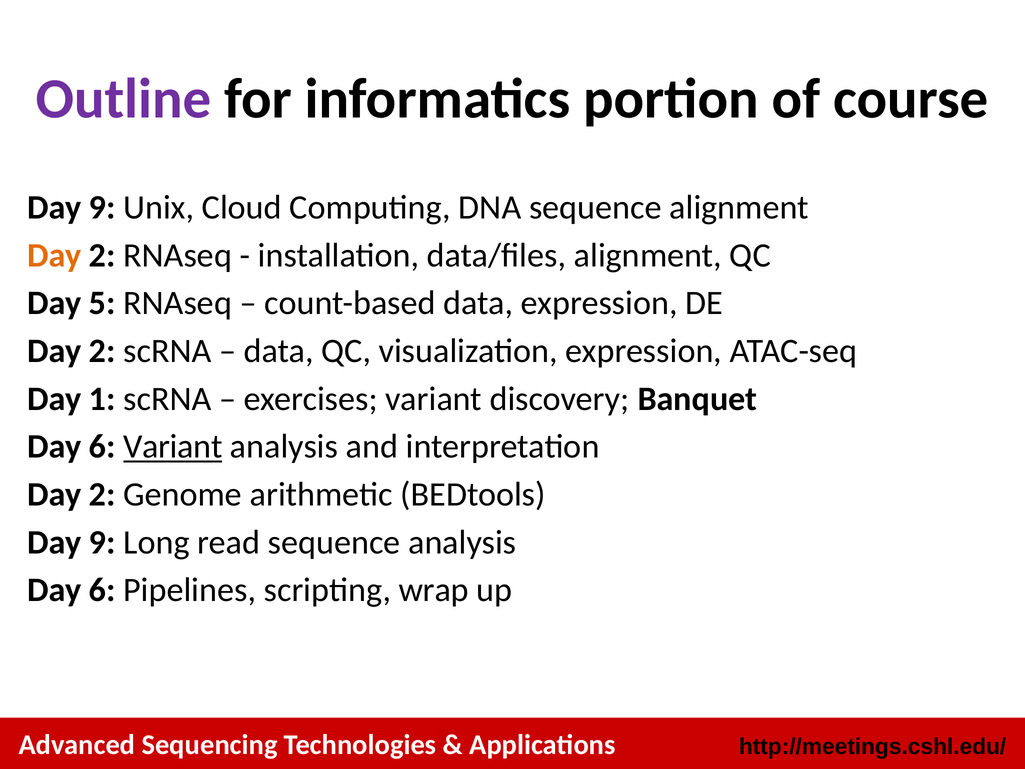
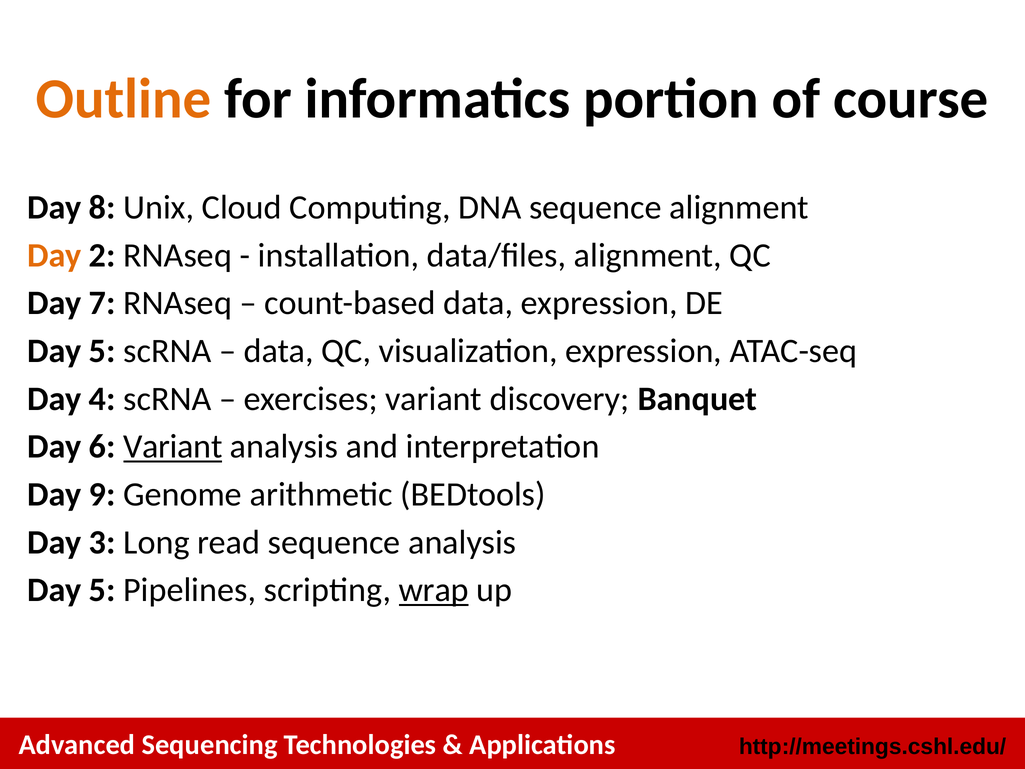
Outline colour: purple -> orange (123, 99)
9: 9 -> 8 (102, 207)
5: 5 -> 7 (102, 303)
2: 2 -> 5 (102, 351)
1: 1 -> 4 (102, 399)
2: 2 -> 9 (102, 494)
9: 9 -> 3 (102, 542)
6: 6 -> 5 (102, 590)
wrap underline: none -> present (434, 590)
